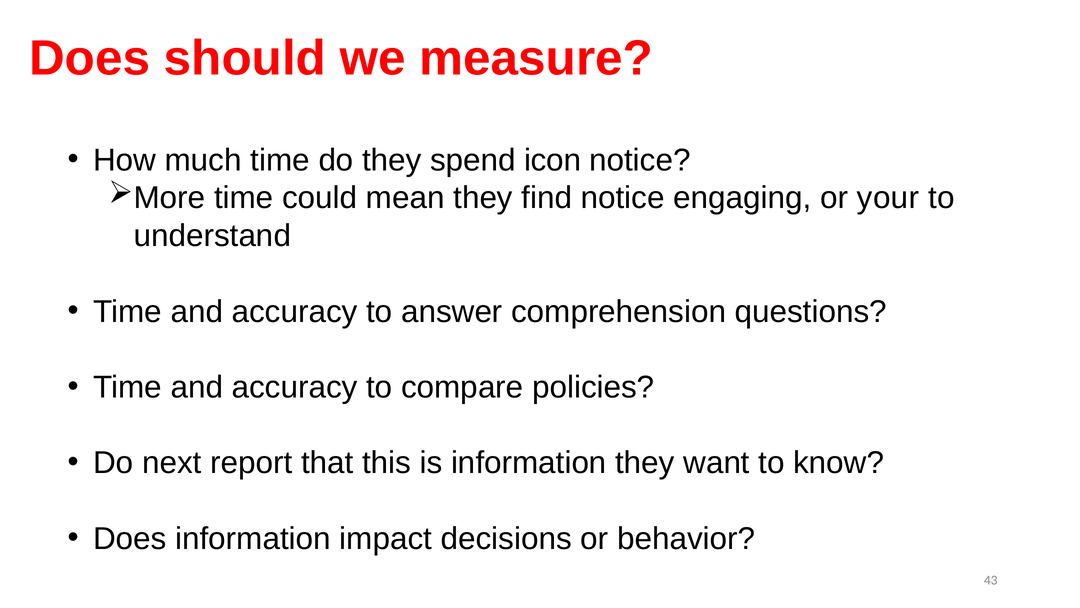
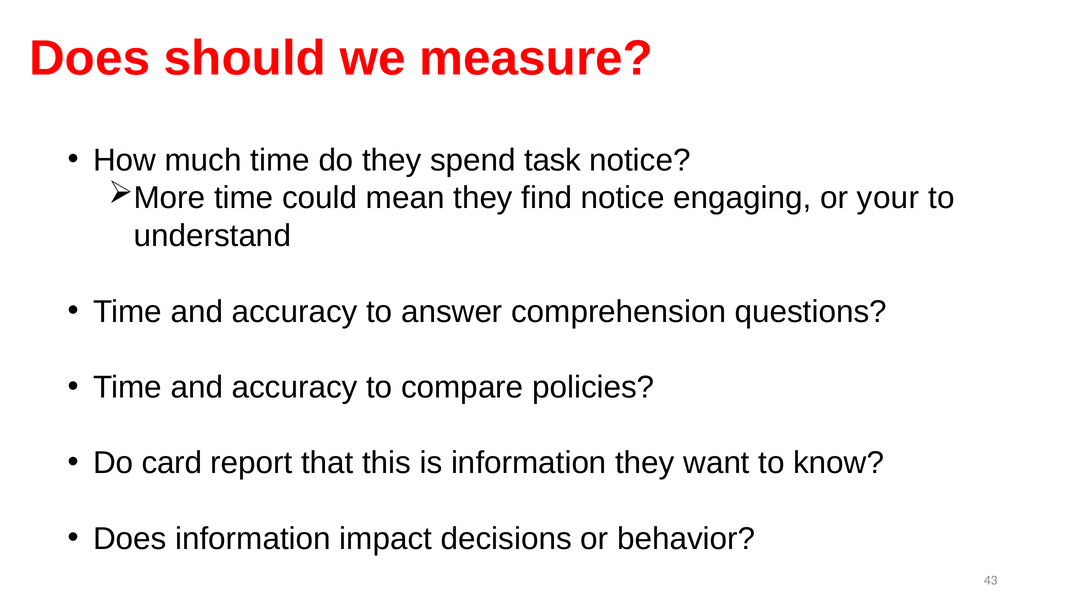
icon: icon -> task (553, 160)
next: next -> card (172, 463)
